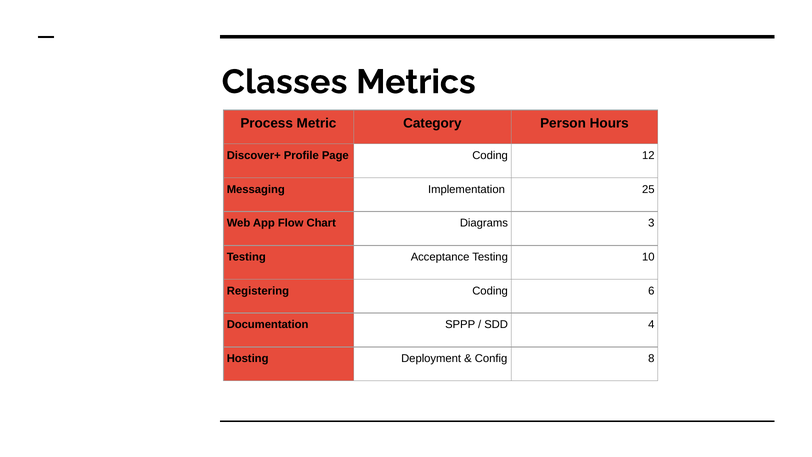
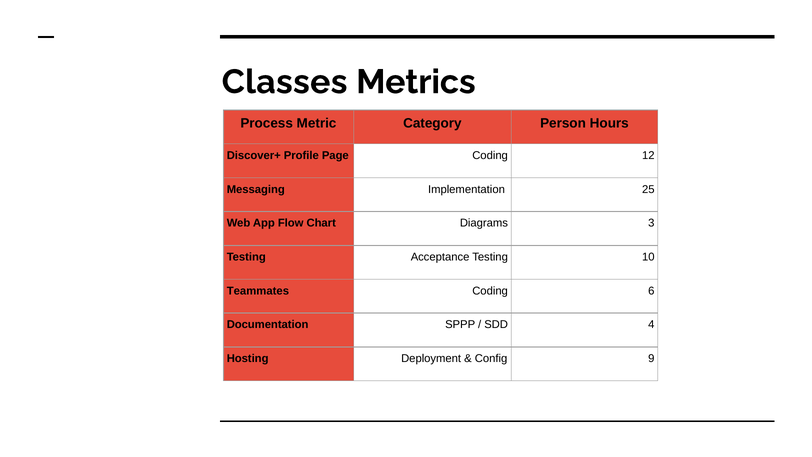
Registering: Registering -> Teammates (258, 291)
8: 8 -> 9 (651, 358)
